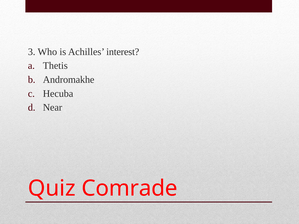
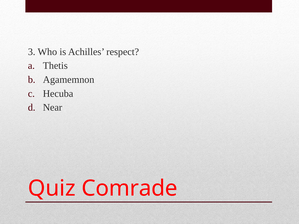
interest: interest -> respect (123, 52)
Andromakhe: Andromakhe -> Agamemnon (69, 80)
